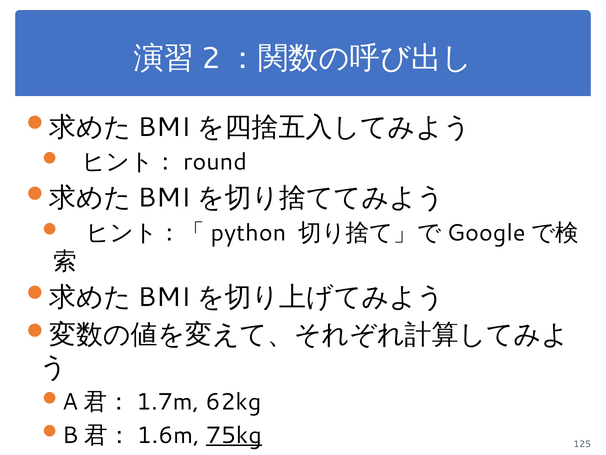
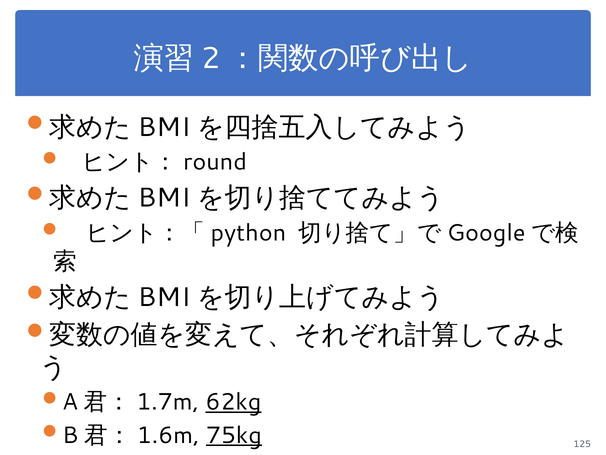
62kg underline: none -> present (233, 402)
